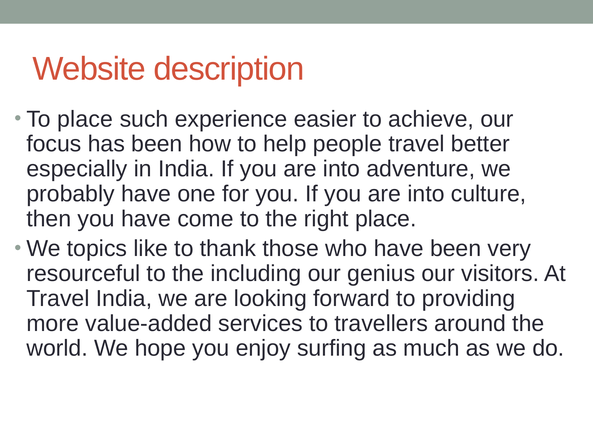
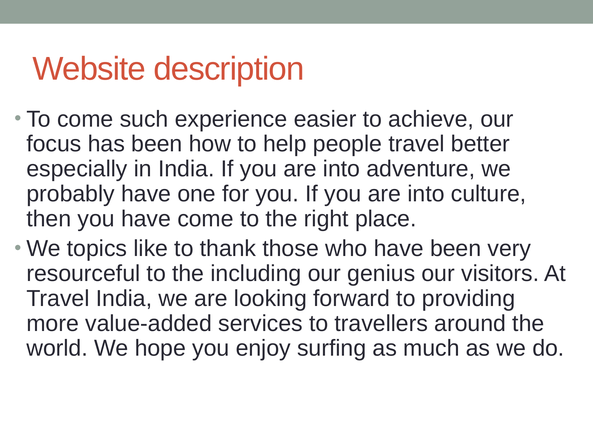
To place: place -> come (85, 119)
